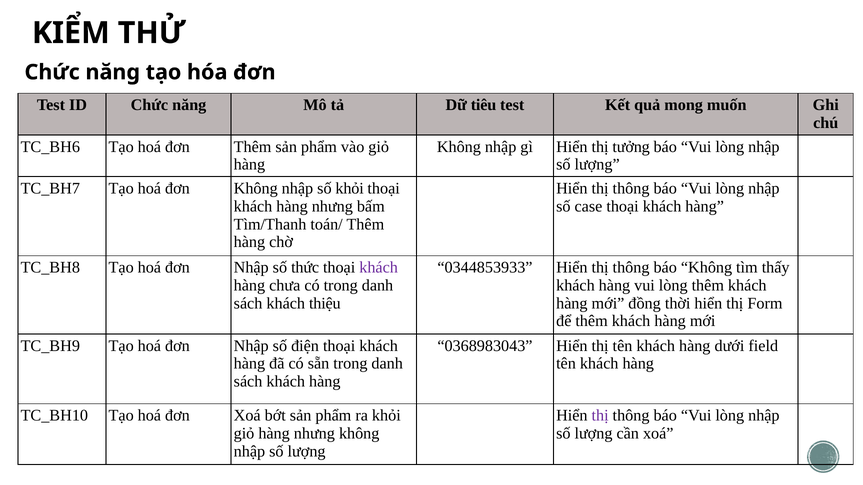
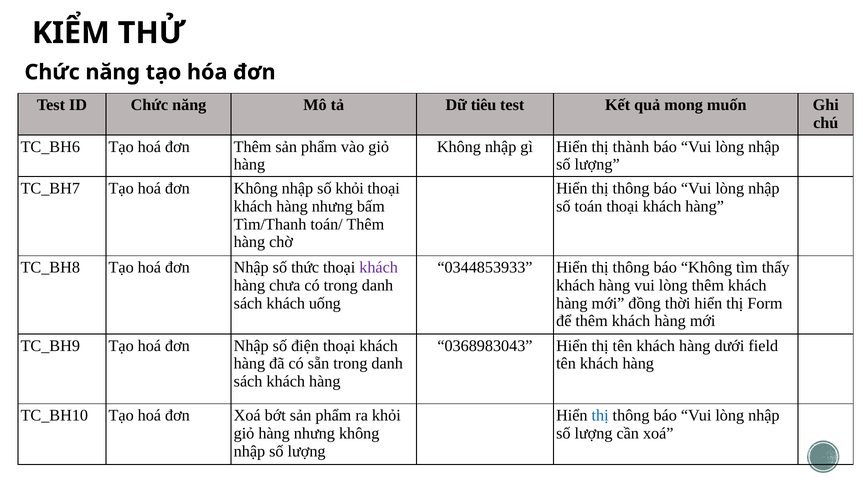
tưởng: tưởng -> thành (631, 147)
case: case -> toán (588, 206)
thiệu: thiệu -> uống (325, 303)
thị colour: purple -> blue (600, 416)
